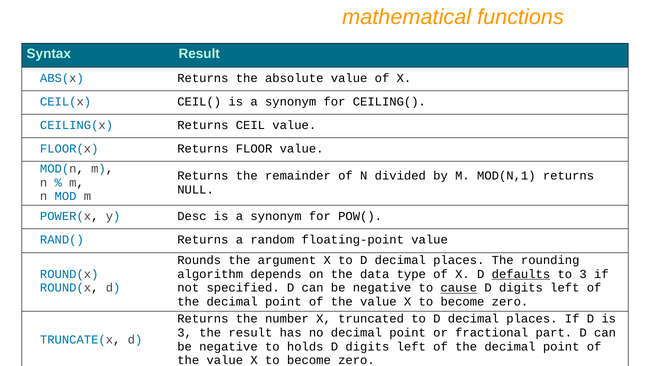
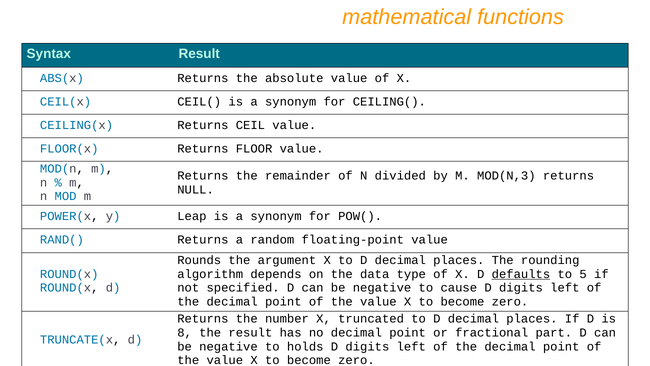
MOD(N,1: MOD(N,1 -> MOD(N,3 (506, 175)
Desc: Desc -> Leap (192, 216)
to 3: 3 -> 5 (583, 274)
cause underline: present -> none (459, 288)
3: 3 -> 8 (185, 332)
